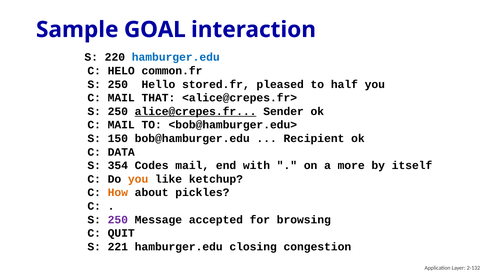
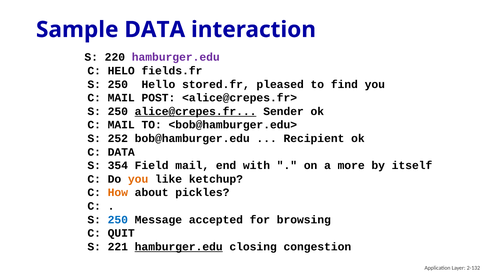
Sample GOAL: GOAL -> DATA (155, 30)
hamburger.edu colour: blue -> purple (176, 57)
common.fr: common.fr -> fields.fr (172, 71)
half: half -> find (344, 84)
THAT: THAT -> POST (158, 98)
150: 150 -> 252 (118, 139)
Codes: Codes -> Field (152, 166)
250 colour: purple -> blue (118, 220)
hamburger.edu underline: none -> present (179, 247)
